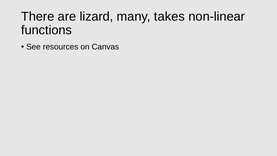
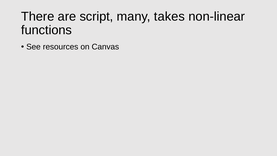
lizard: lizard -> script (96, 16)
